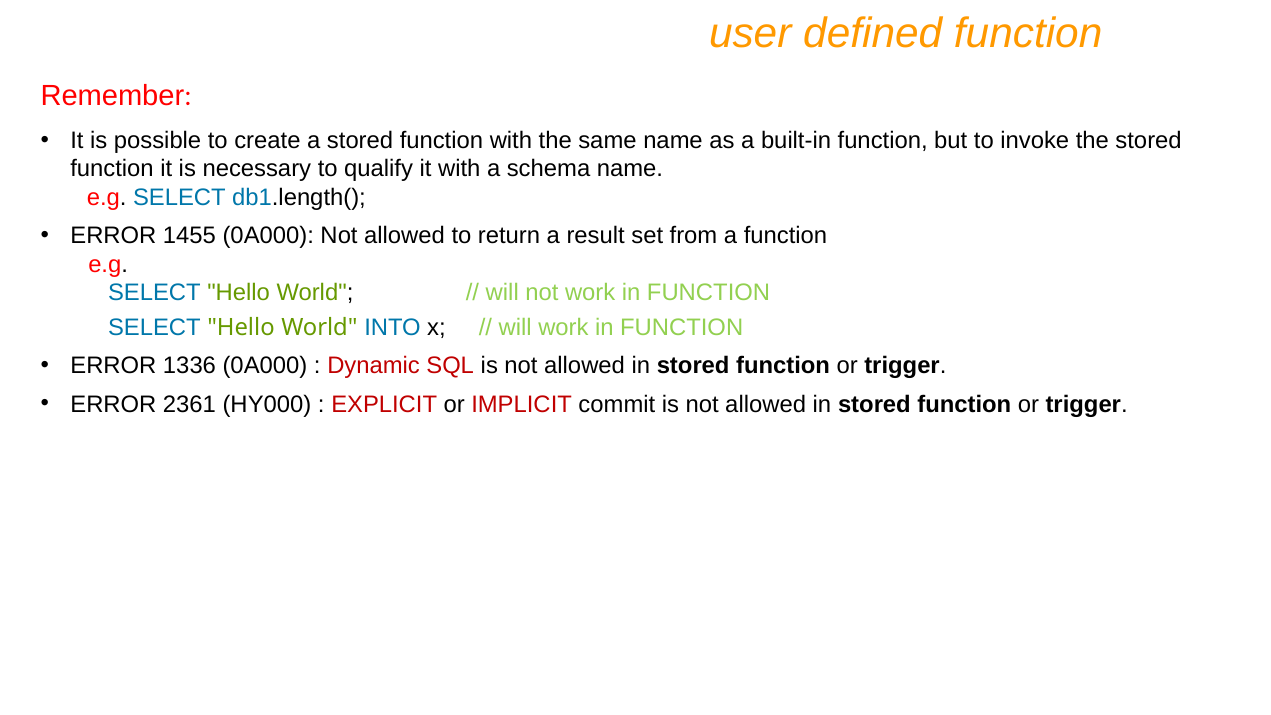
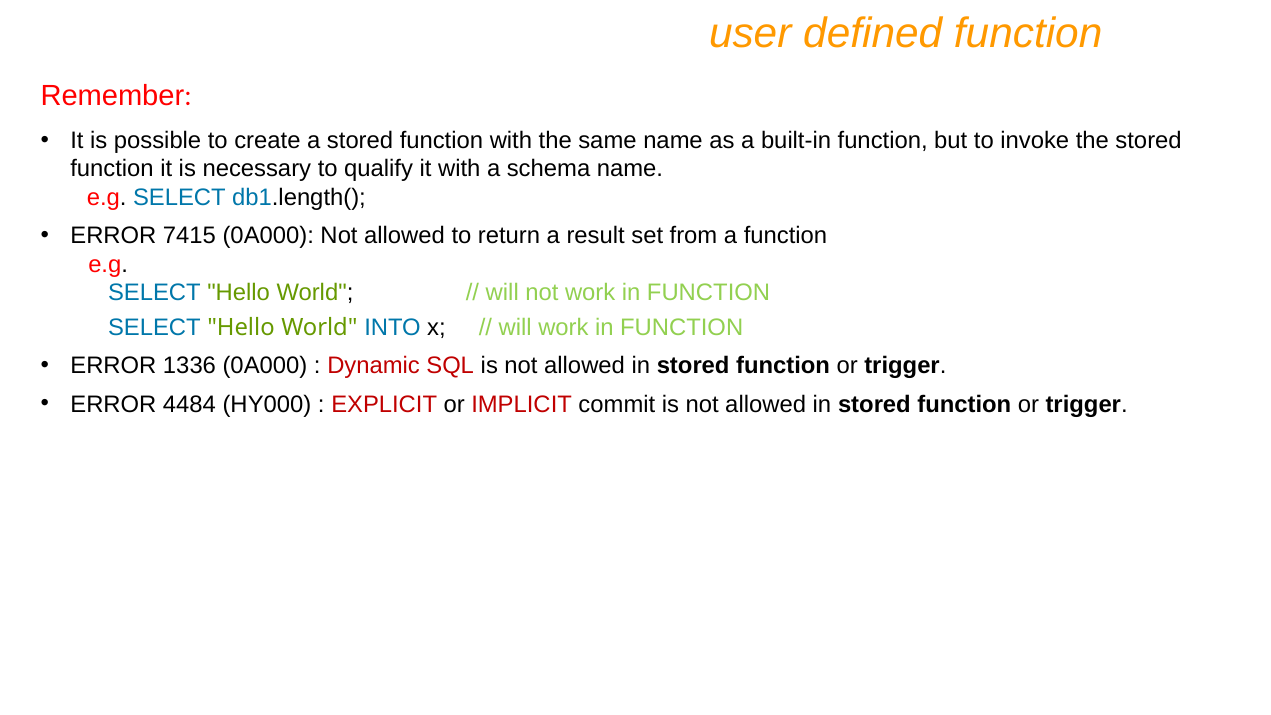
1455: 1455 -> 7415 (189, 236)
2361: 2361 -> 4484 (189, 404)
